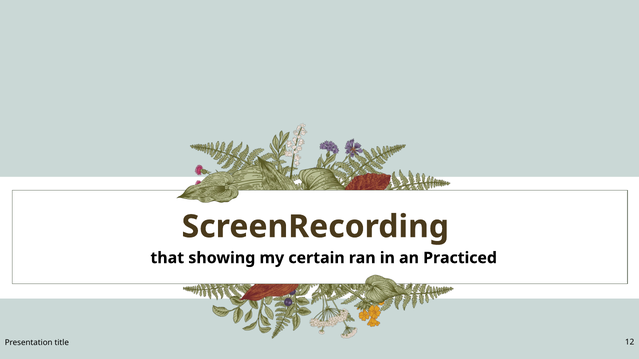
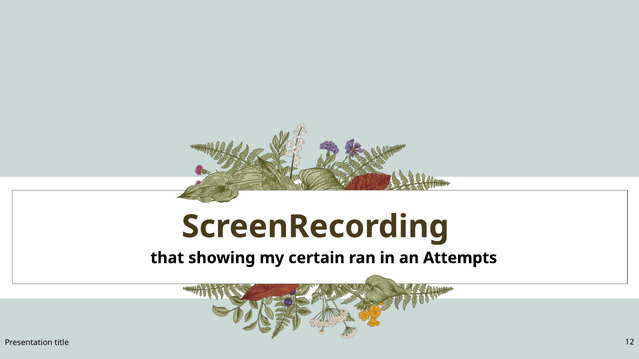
Practiced: Practiced -> Attempts (460, 258)
